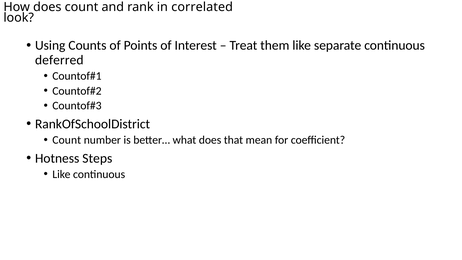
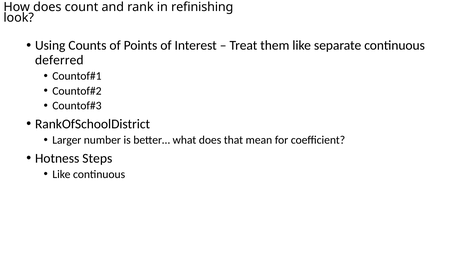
correlated: correlated -> refinishing (202, 7)
Count: Count -> Larger (67, 140)
